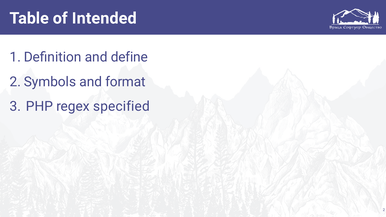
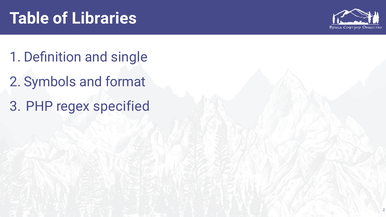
Intended: Intended -> Libraries (104, 18)
define: define -> single (129, 57)
